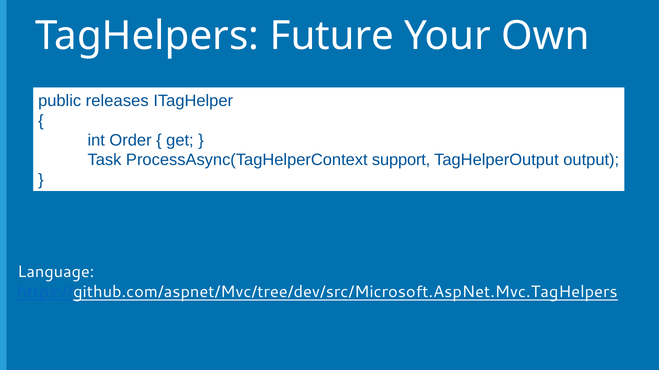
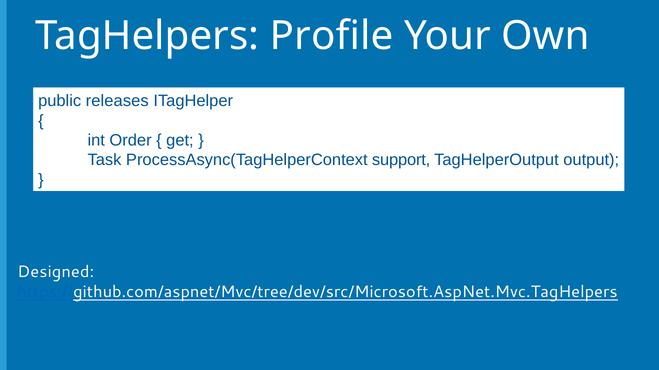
Future: Future -> Profile (332, 36)
Language: Language -> Designed (56, 272)
